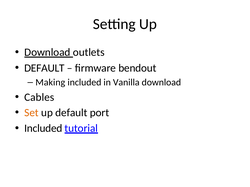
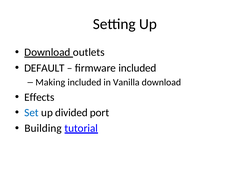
firmware bendout: bendout -> included (137, 68)
Cables: Cables -> Effects (39, 97)
Set colour: orange -> blue (32, 113)
up default: default -> divided (71, 113)
Included: Included -> Building (43, 129)
